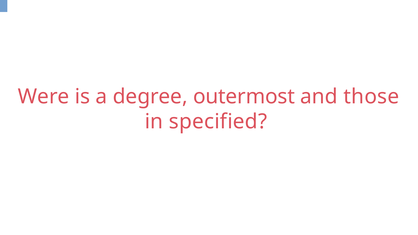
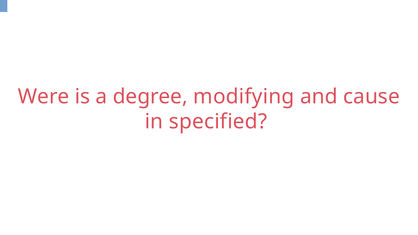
outermost: outermost -> modifying (244, 97)
those: those -> cause (372, 97)
